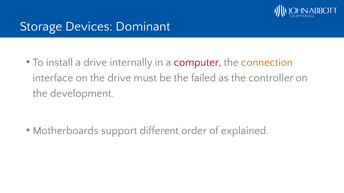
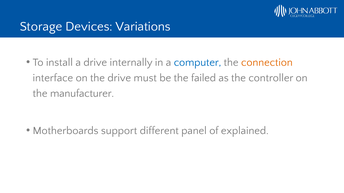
Dominant: Dominant -> Variations (143, 27)
computer colour: red -> blue (198, 63)
development: development -> manufacturer (82, 94)
order: order -> panel (194, 131)
